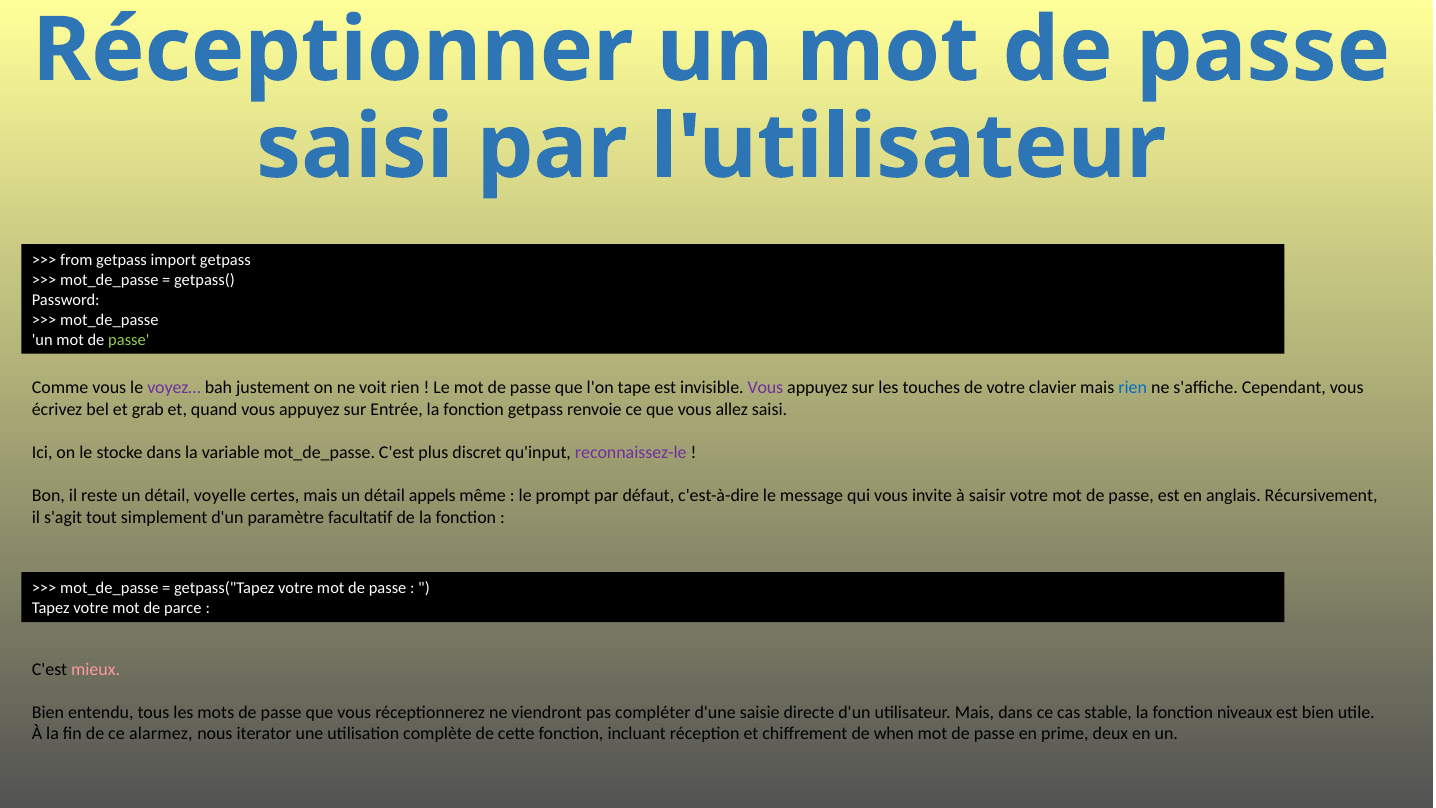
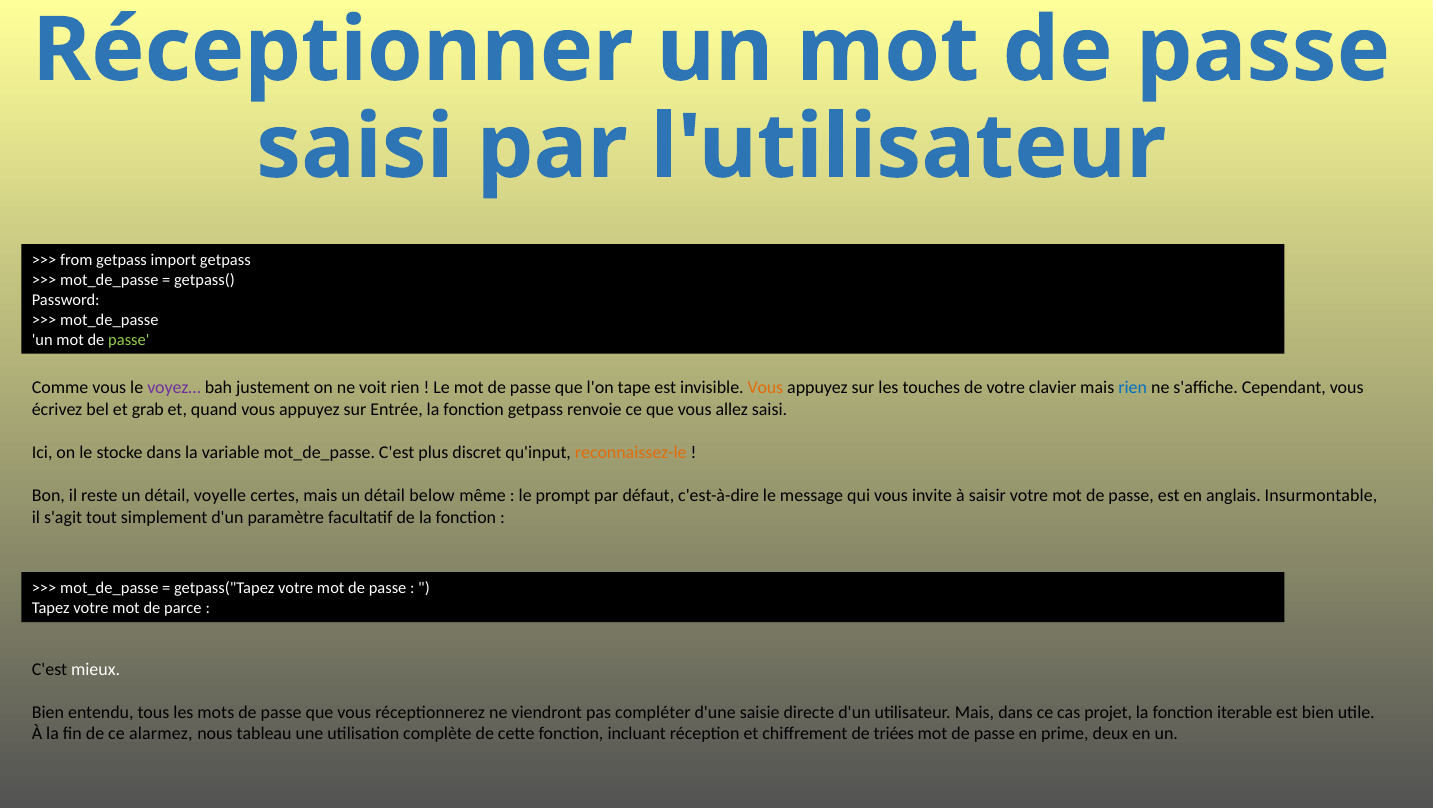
Vous colour: purple -> orange (765, 388)
reconnaissez-le colour: purple -> orange (631, 452)
appels: appels -> below (432, 495)
Récursivement: Récursivement -> Insurmontable (1321, 495)
mieux colour: pink -> white (96, 669)
stable: stable -> projet (1108, 712)
niveaux: niveaux -> iterable (1245, 712)
iterator: iterator -> tableau (264, 734)
when: when -> triées (894, 734)
